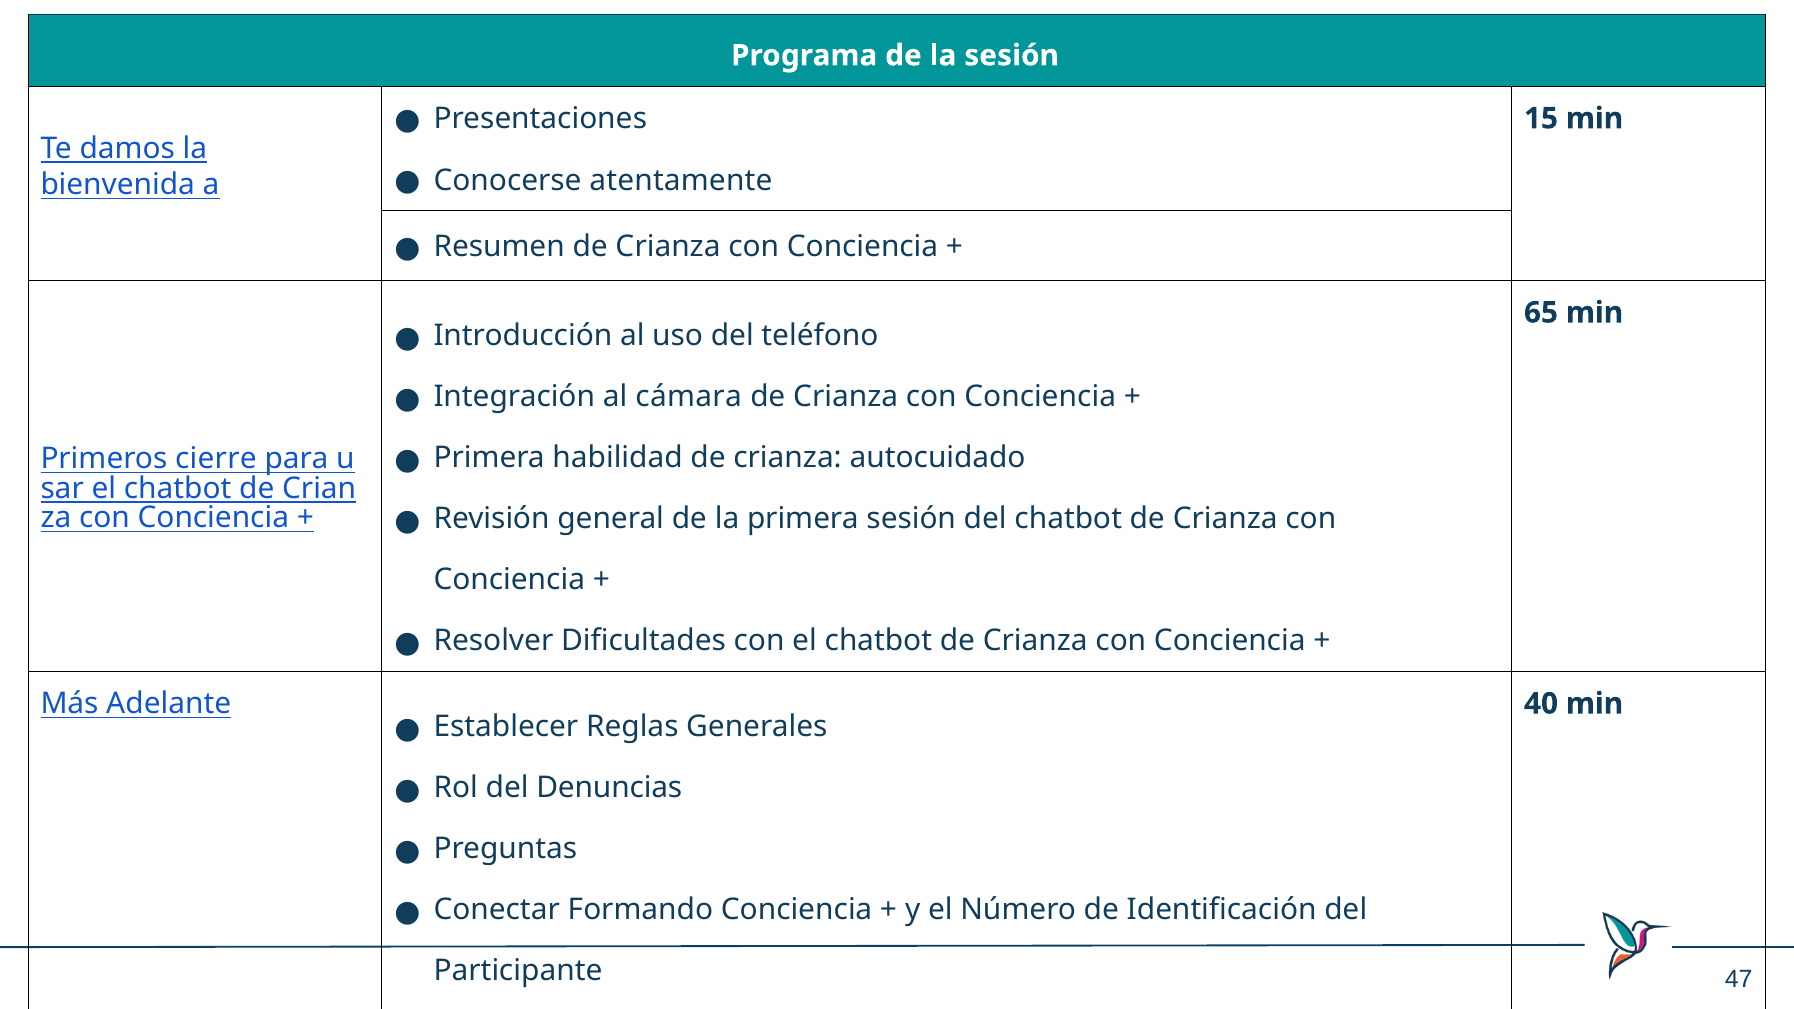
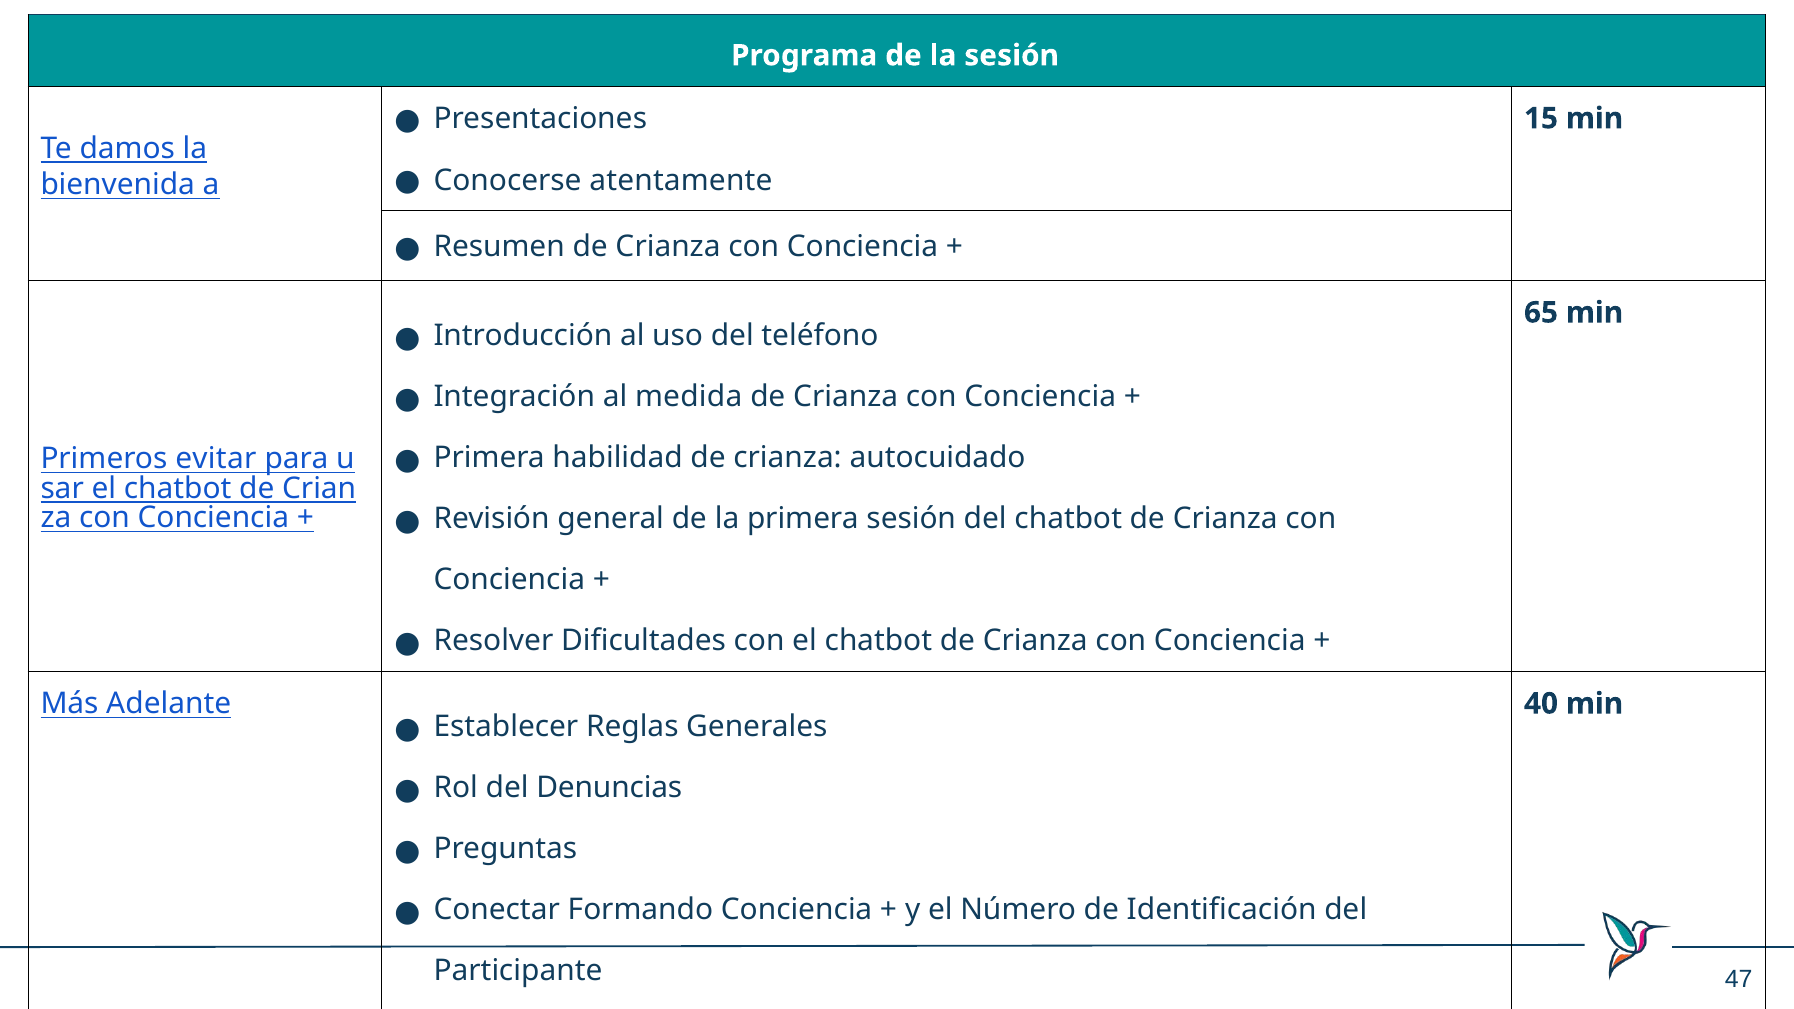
cámara: cámara -> medida (689, 397)
Primeros cierre: cierre -> evitar (216, 459)
